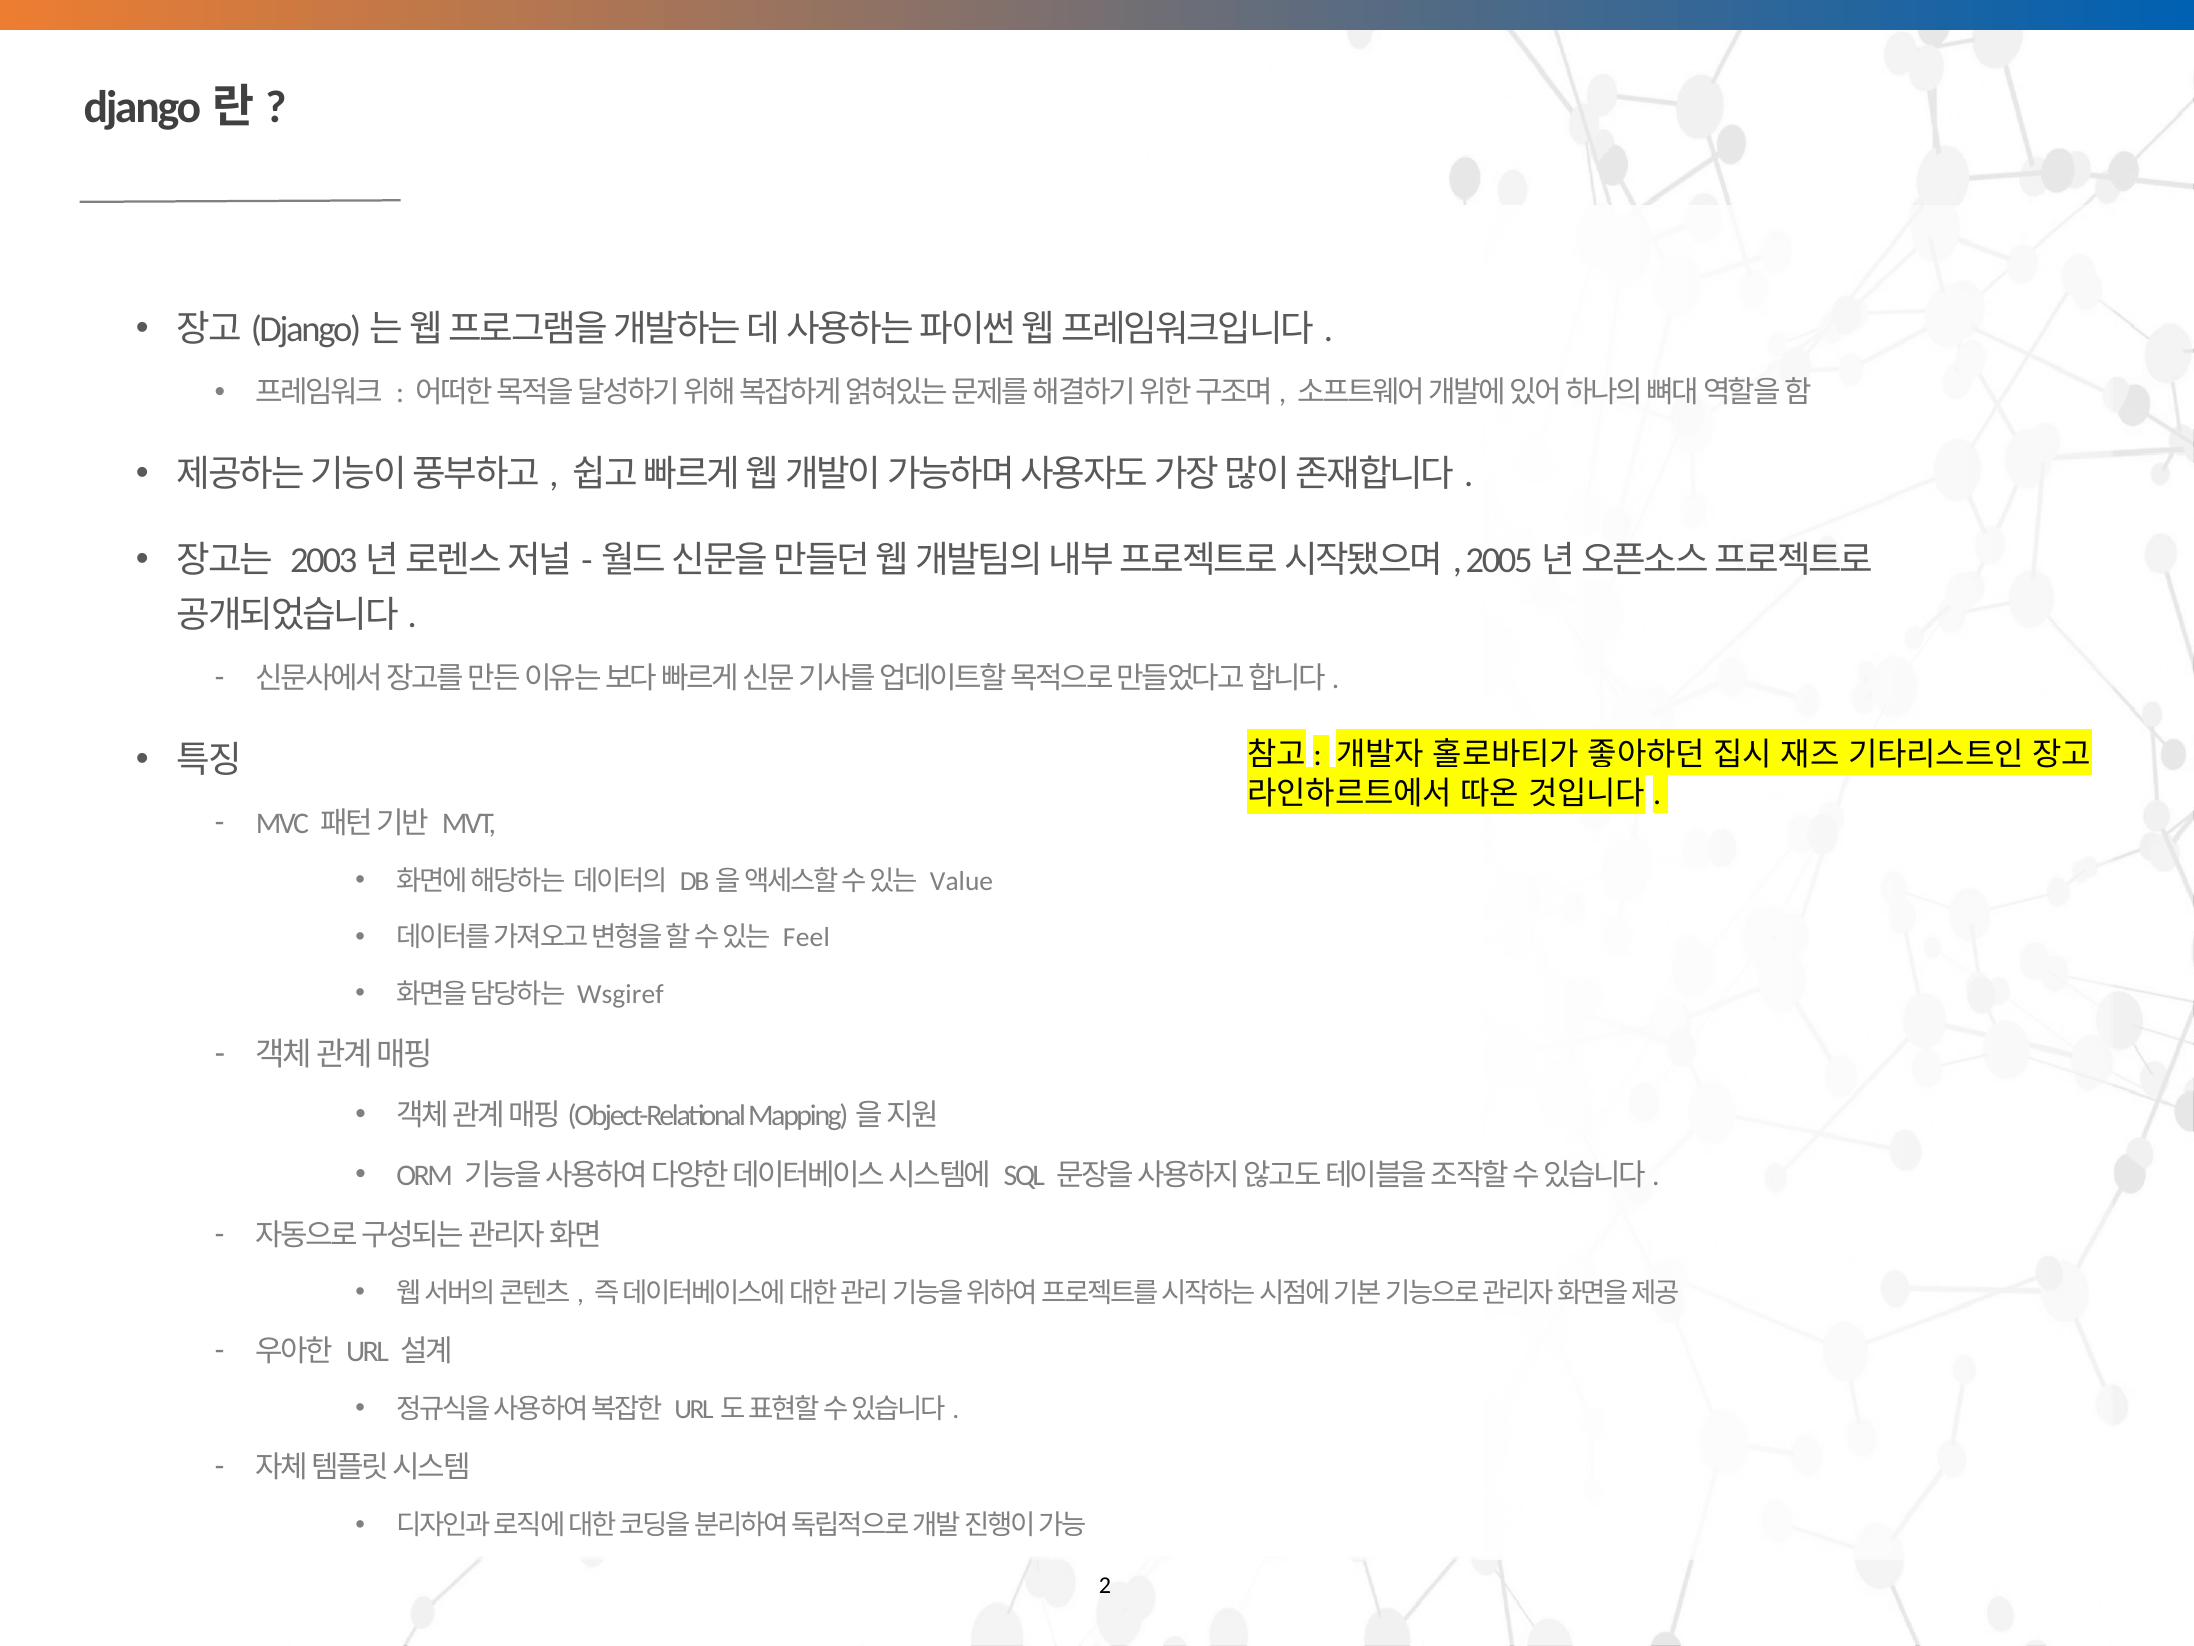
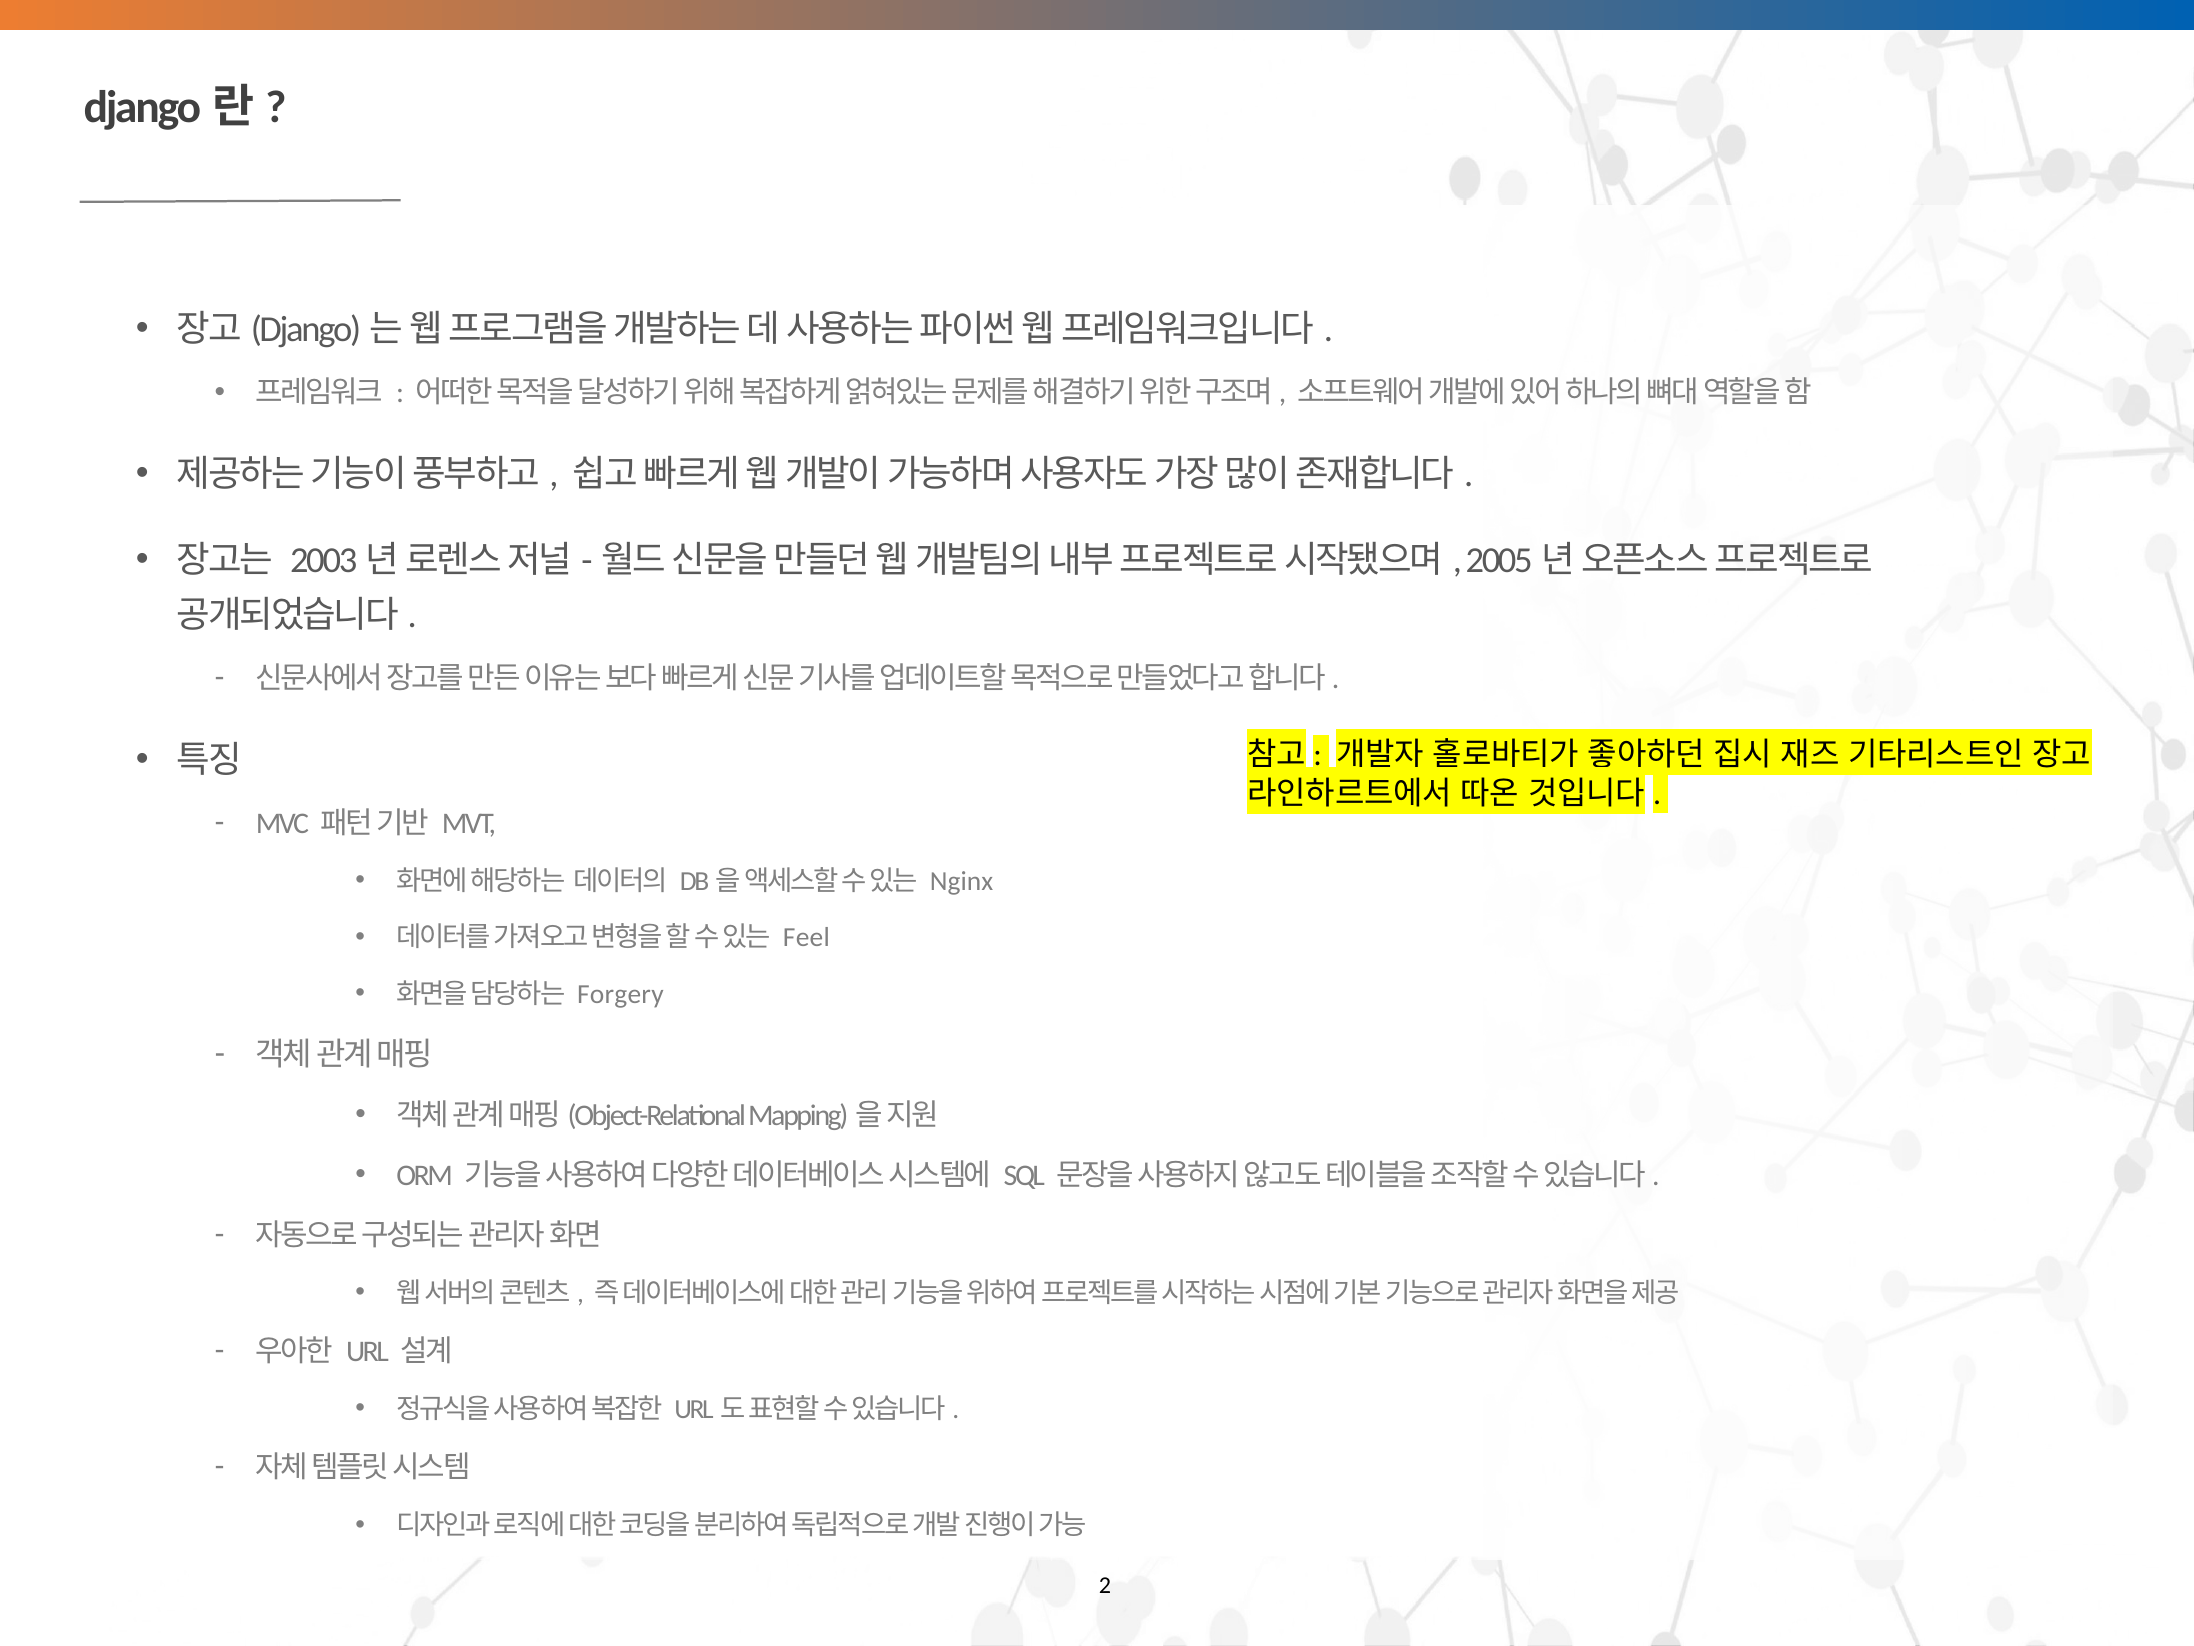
Value: Value -> Nginx (962, 881)
Wsgiref: Wsgiref -> Forgery (620, 994)
